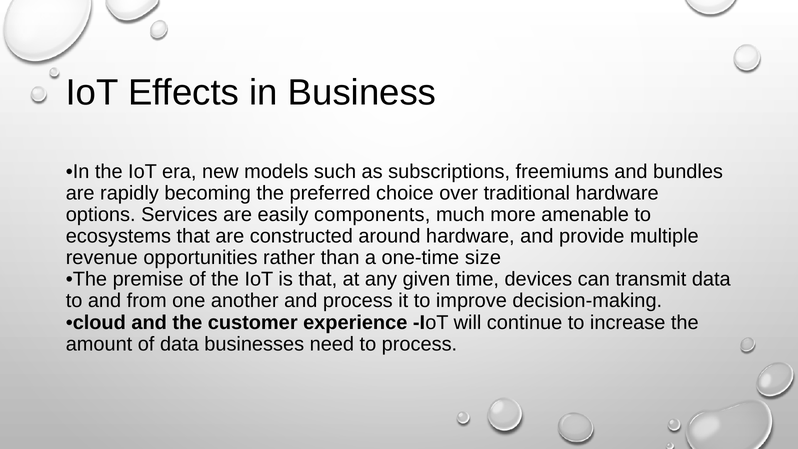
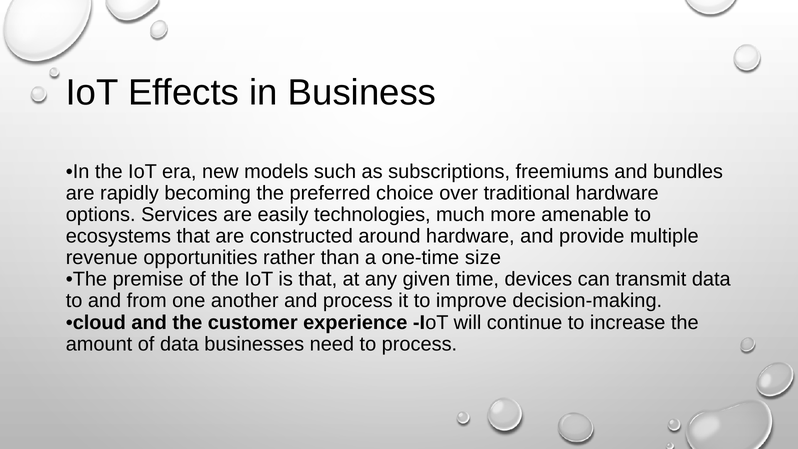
components: components -> technologies (372, 215)
